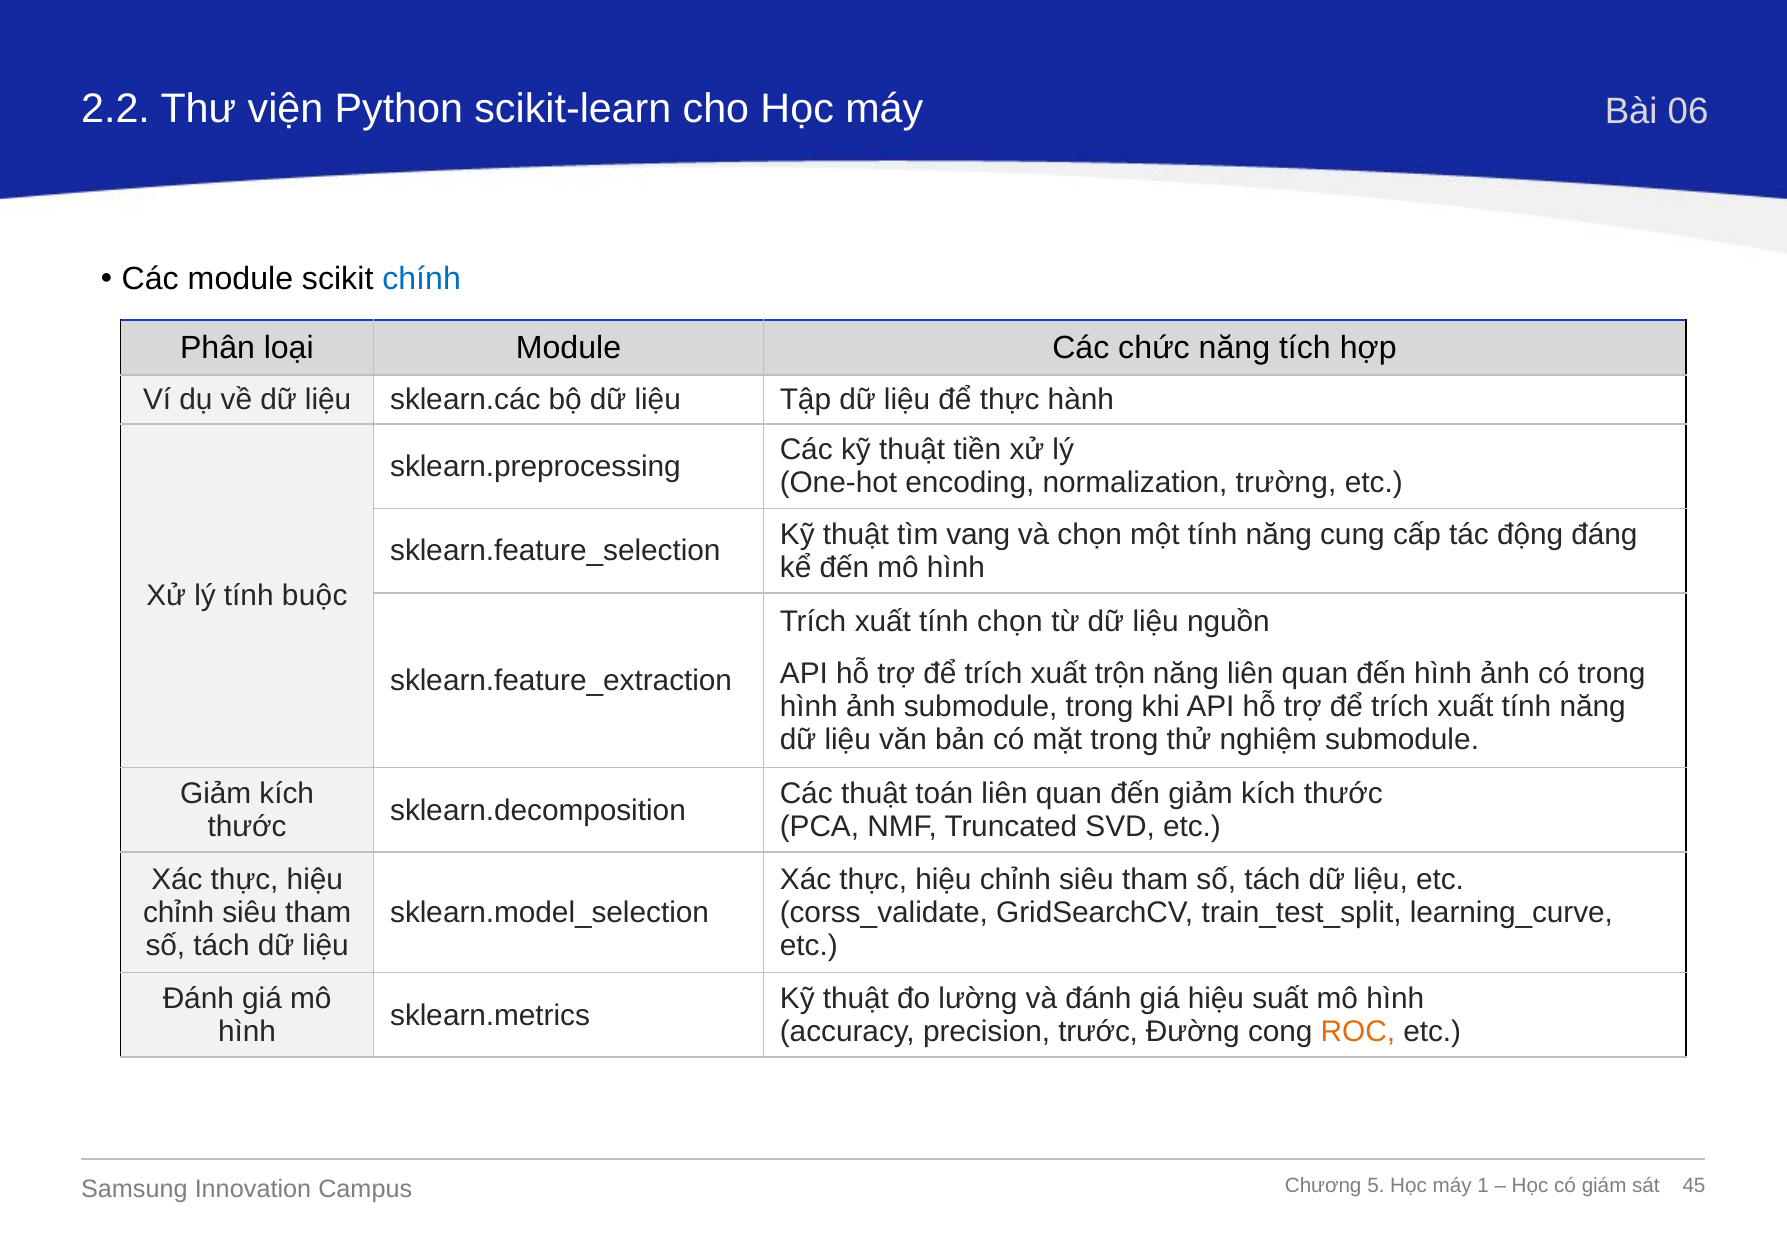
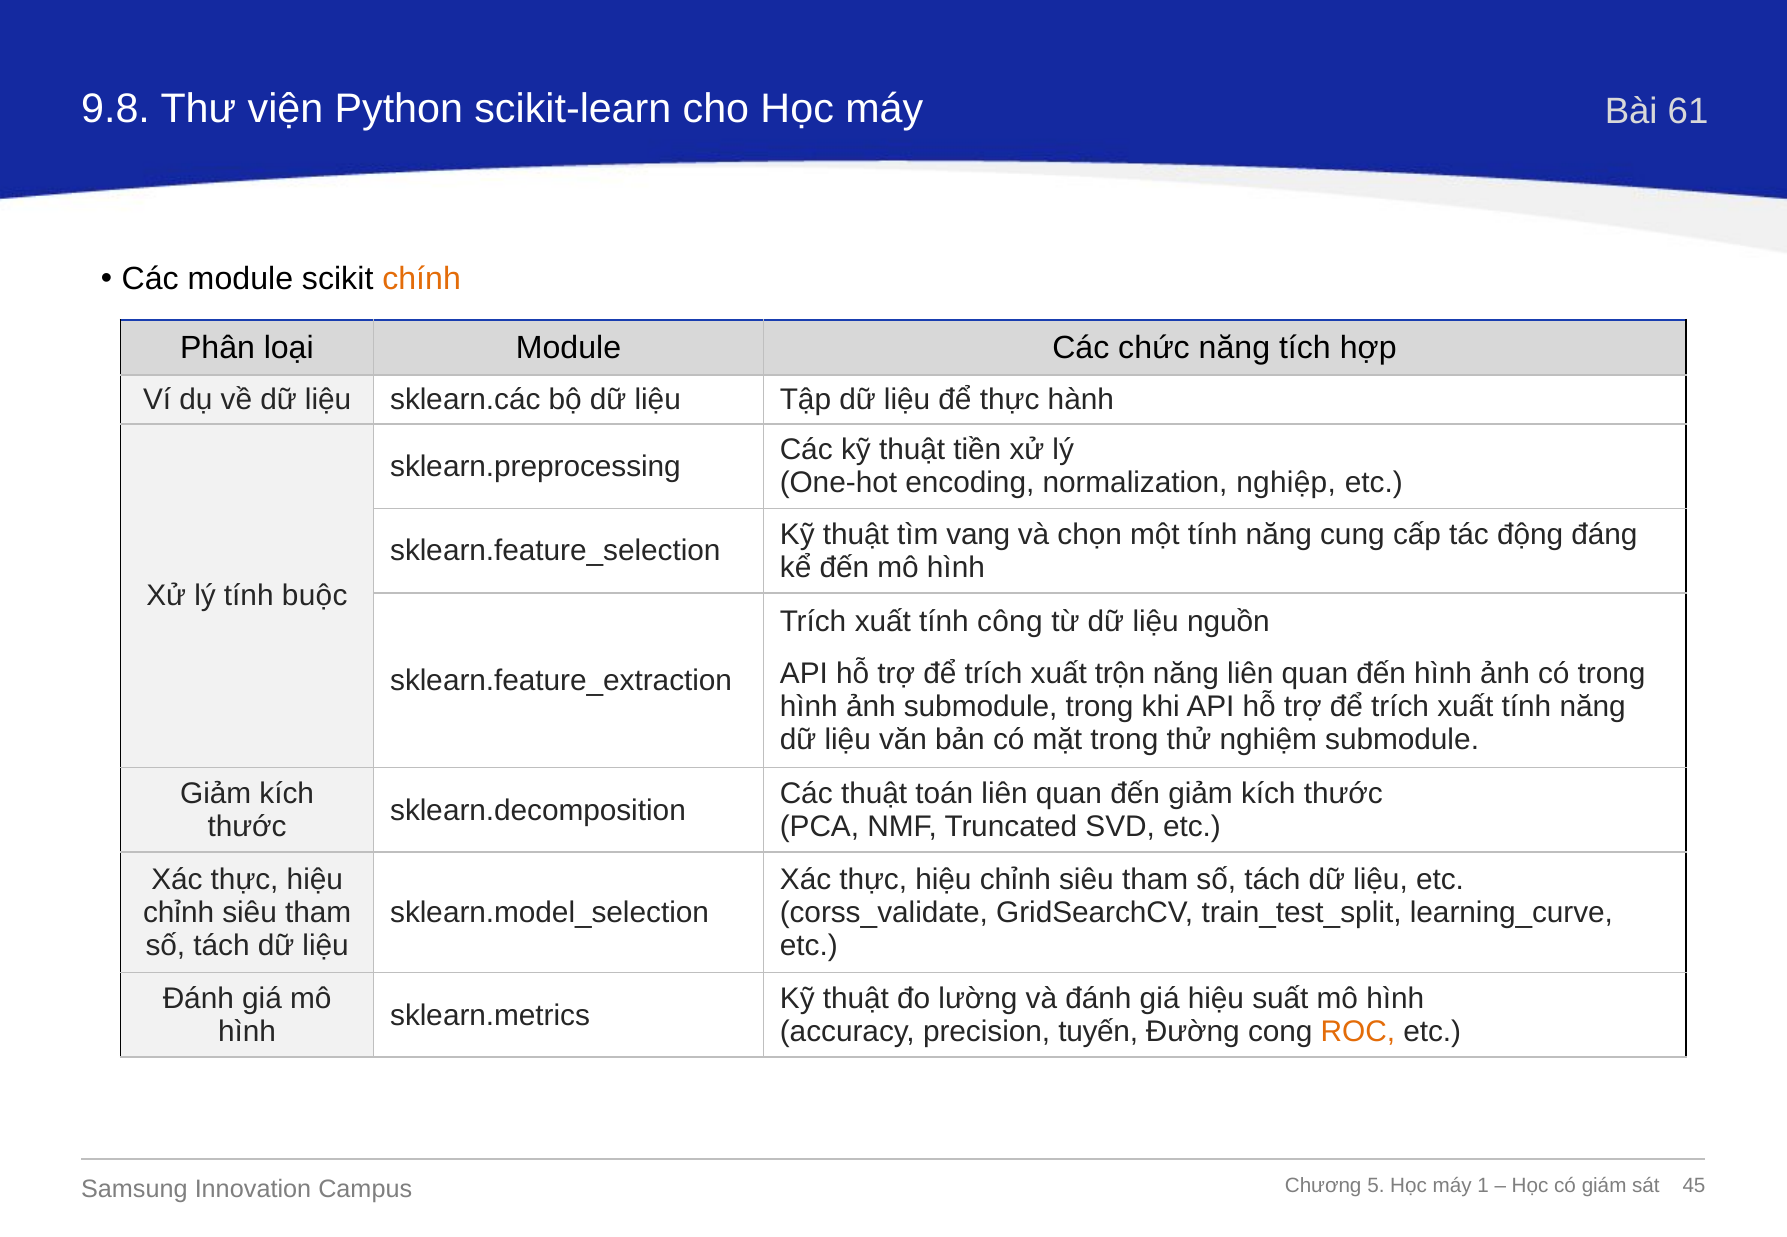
2.2: 2.2 -> 9.8 (116, 109)
06: 06 -> 61 (1688, 111)
chính colour: blue -> orange (422, 279)
trường: trường -> nghiệp (1286, 483)
tính chọn: chọn -> công (1010, 622)
trước: trước -> tuyến (1098, 1032)
